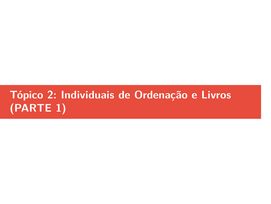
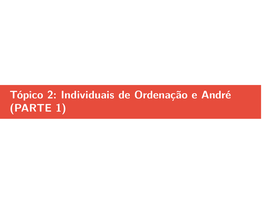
Livros: Livros -> André (216, 95)
